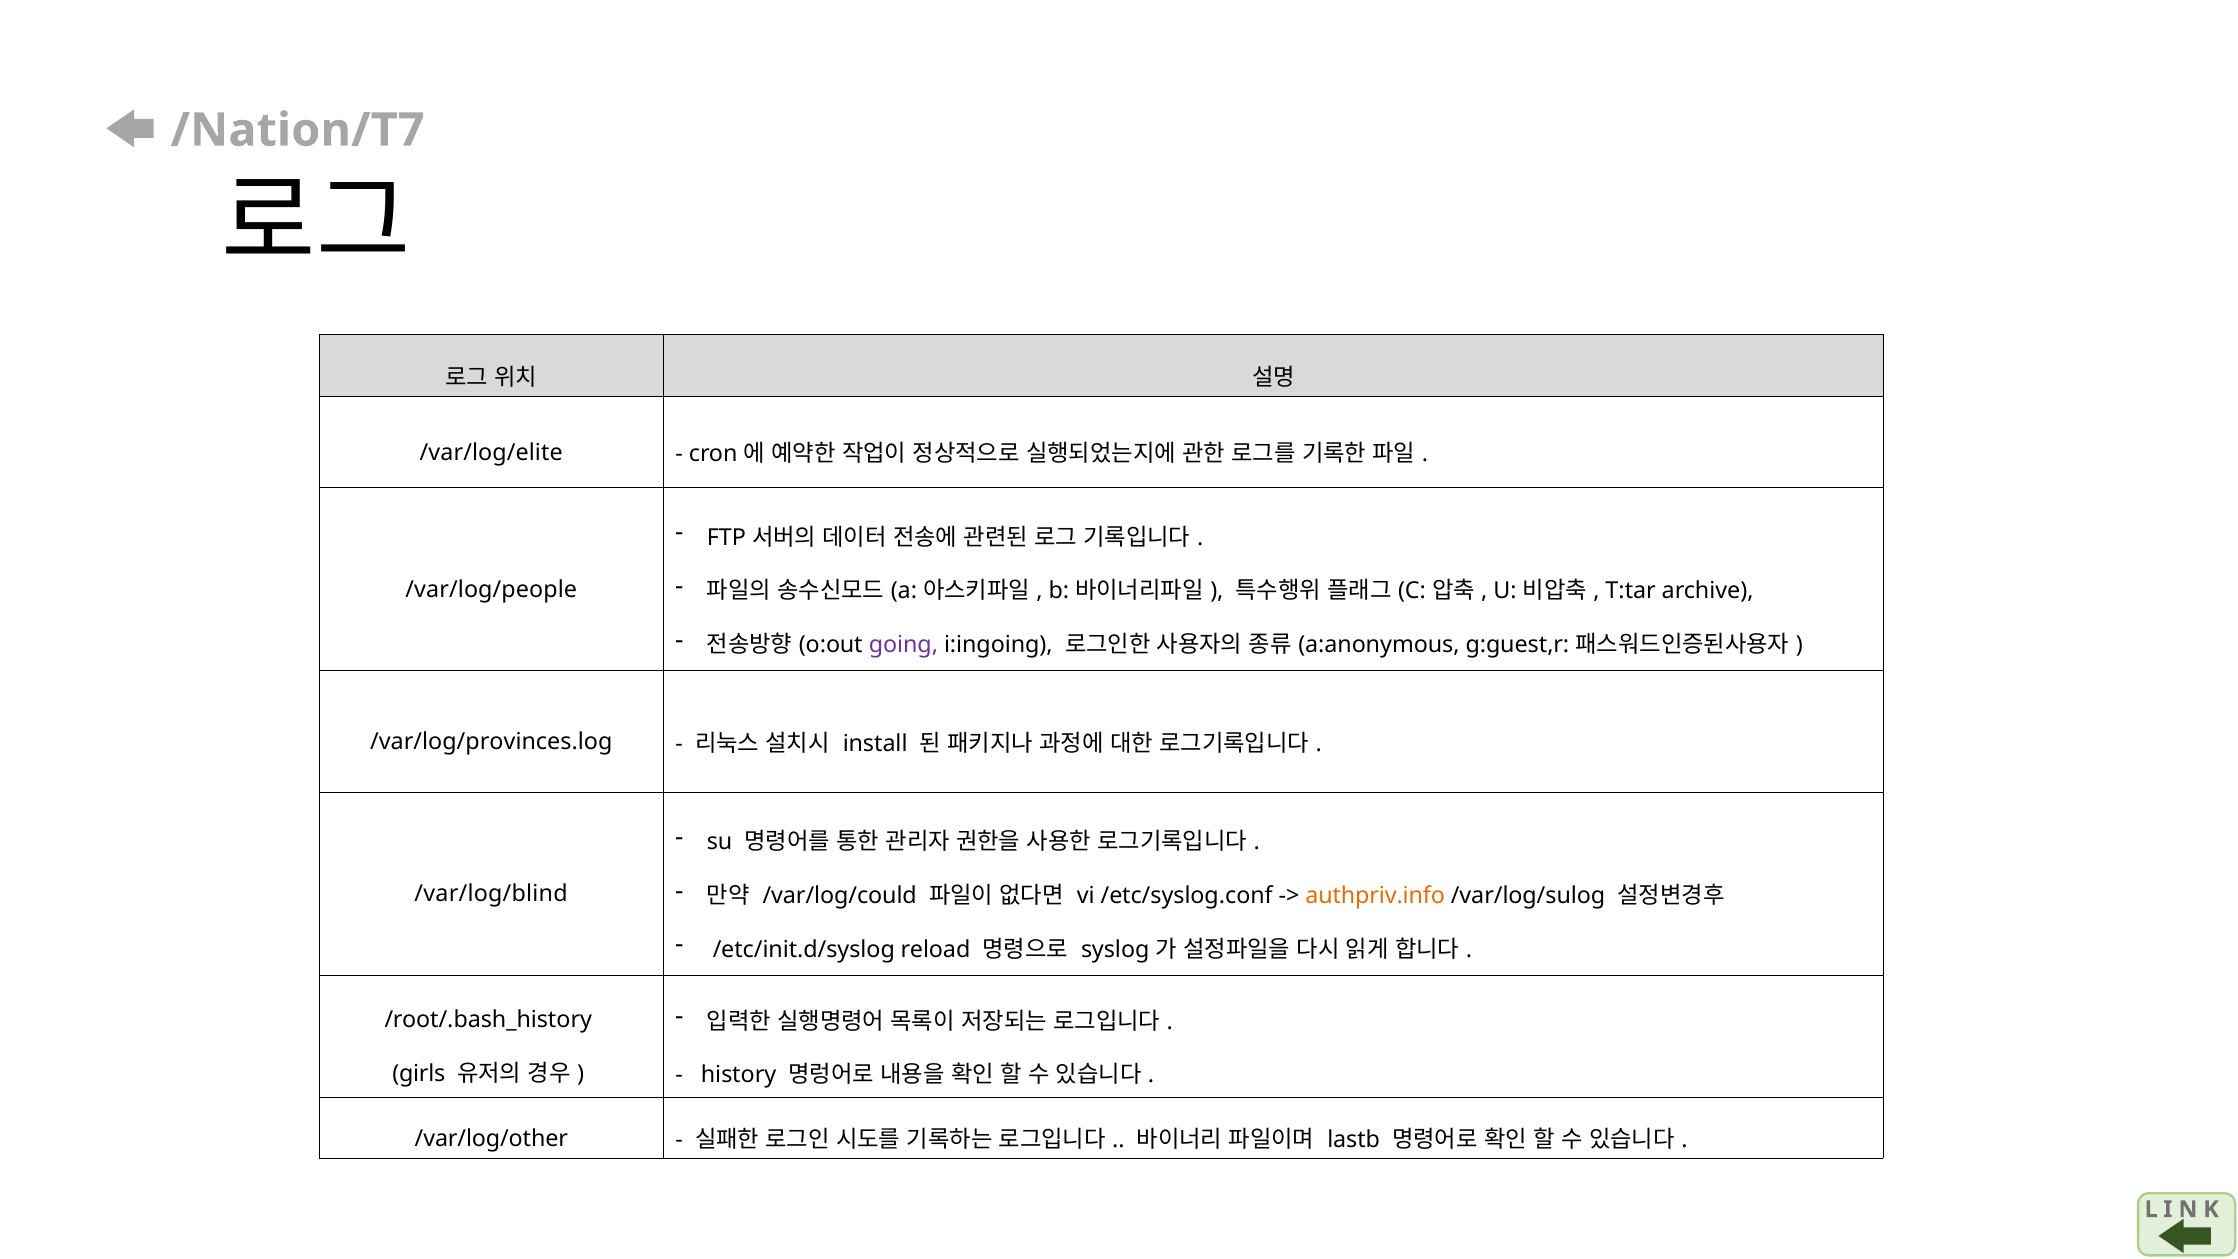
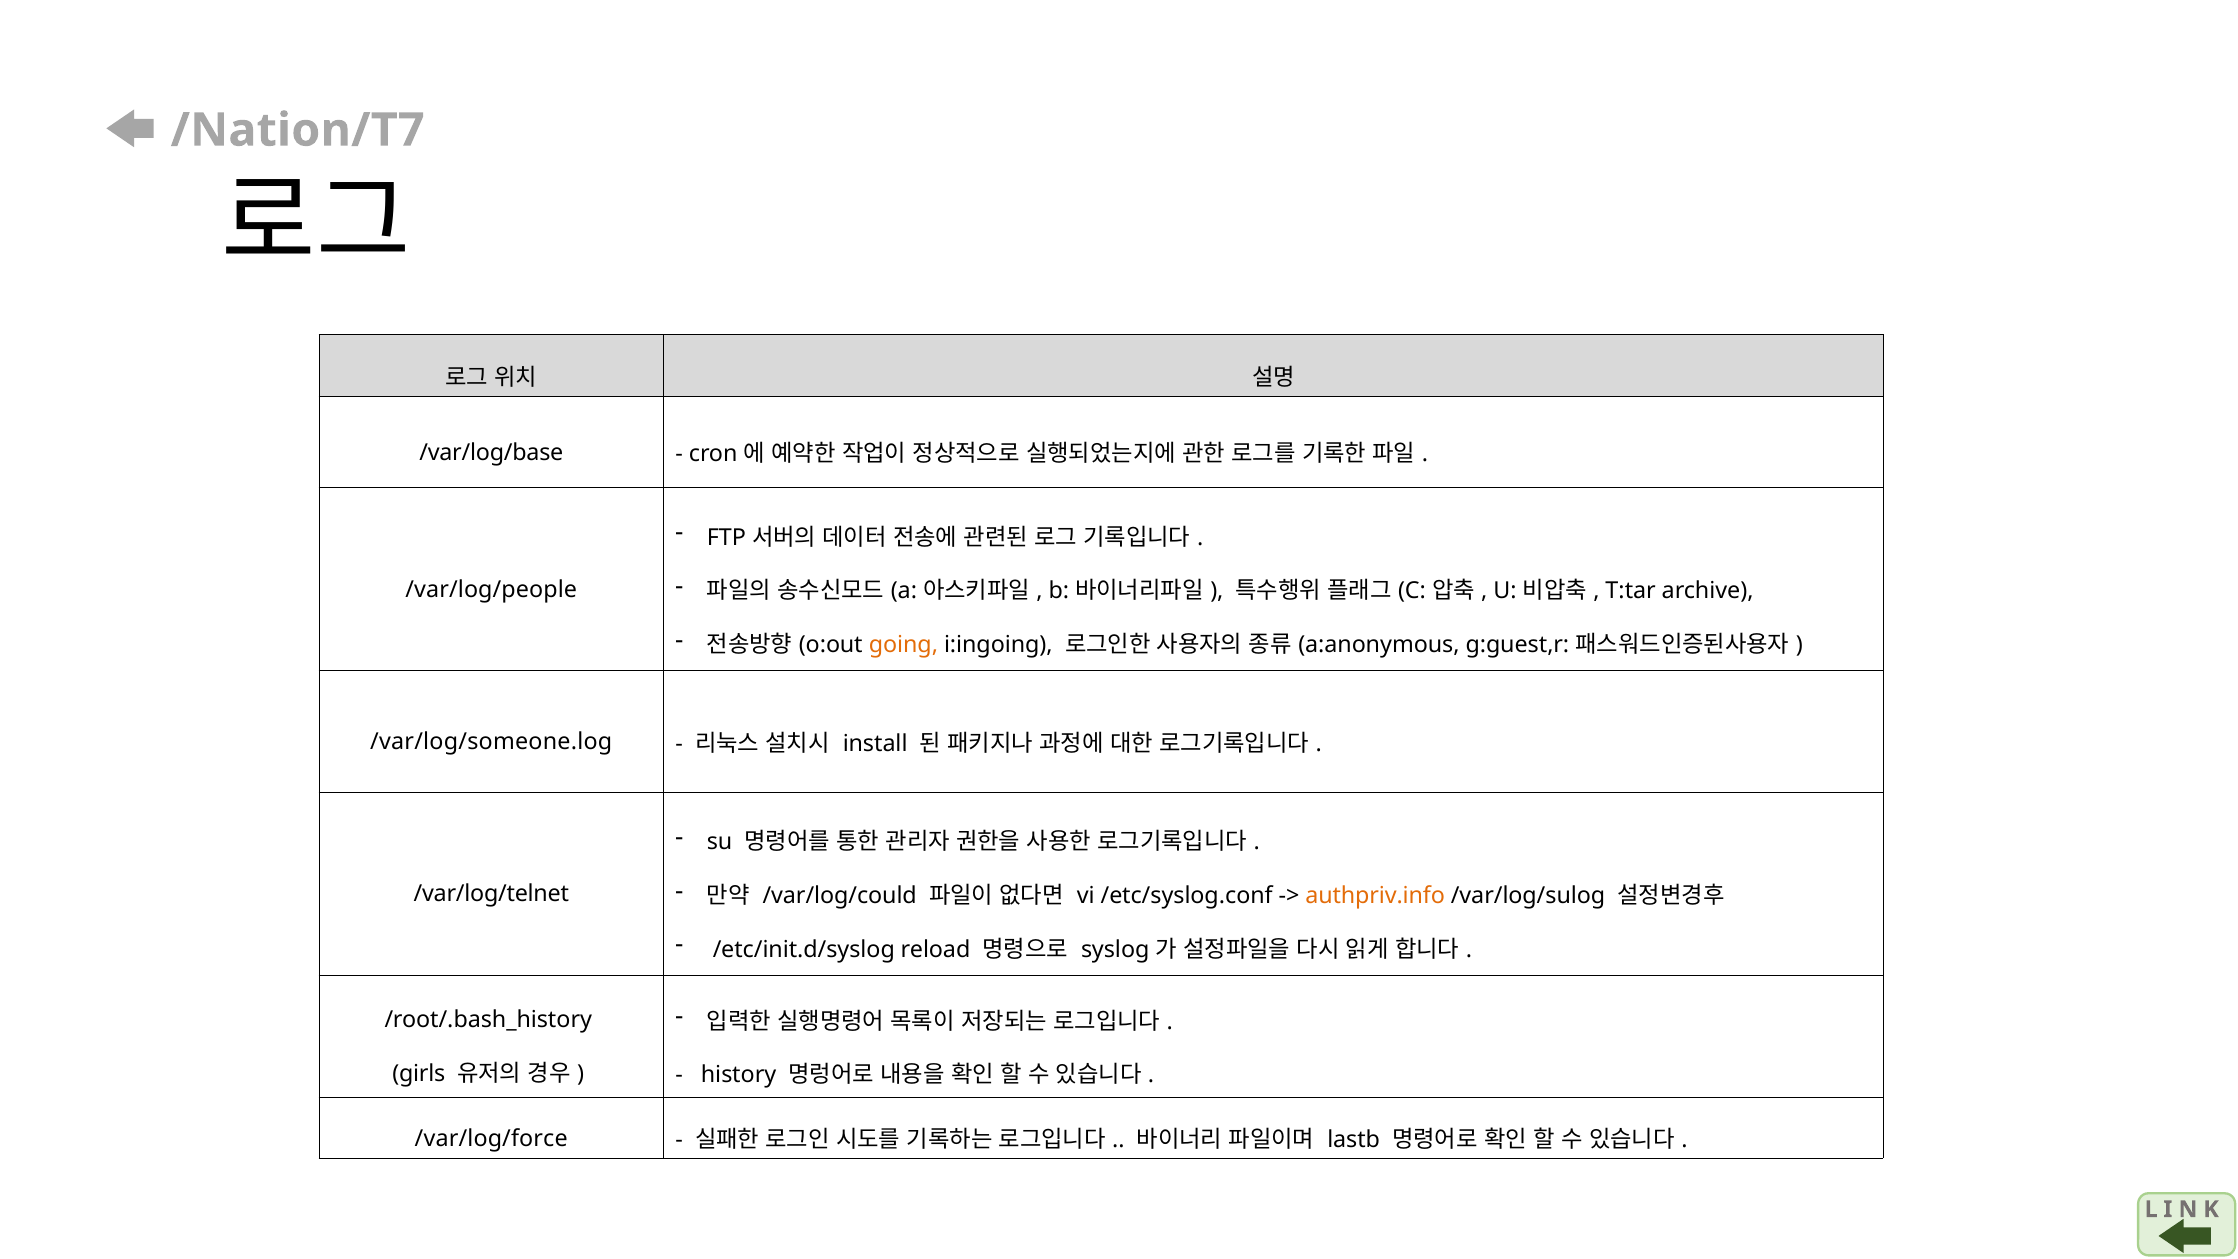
/var/log/elite: /var/log/elite -> /var/log/base (491, 452)
going colour: purple -> orange (903, 645)
/var/log/provinces.log: /var/log/provinces.log -> /var/log/someone.log (491, 742)
/var/log/blind: /var/log/blind -> /var/log/telnet (491, 894)
/var/log/other: /var/log/other -> /var/log/force (491, 1138)
